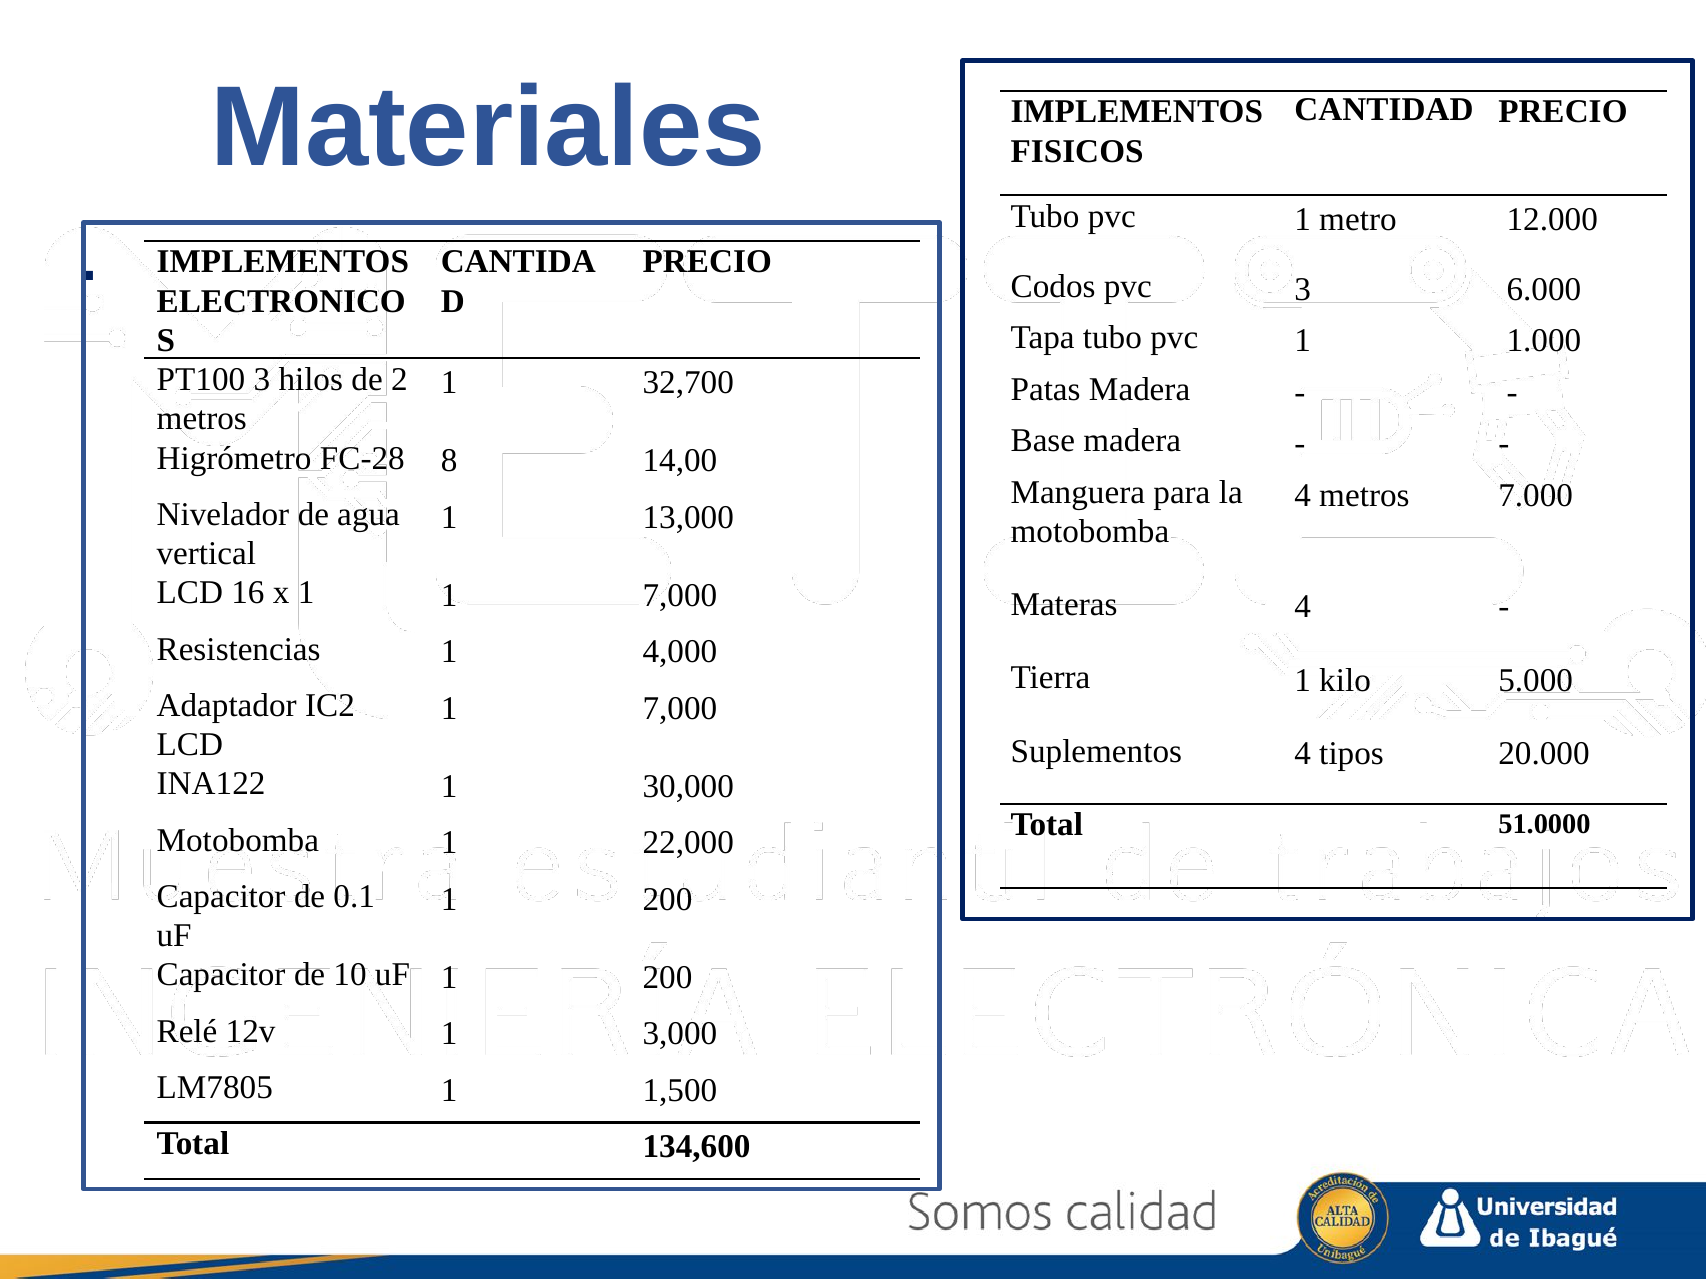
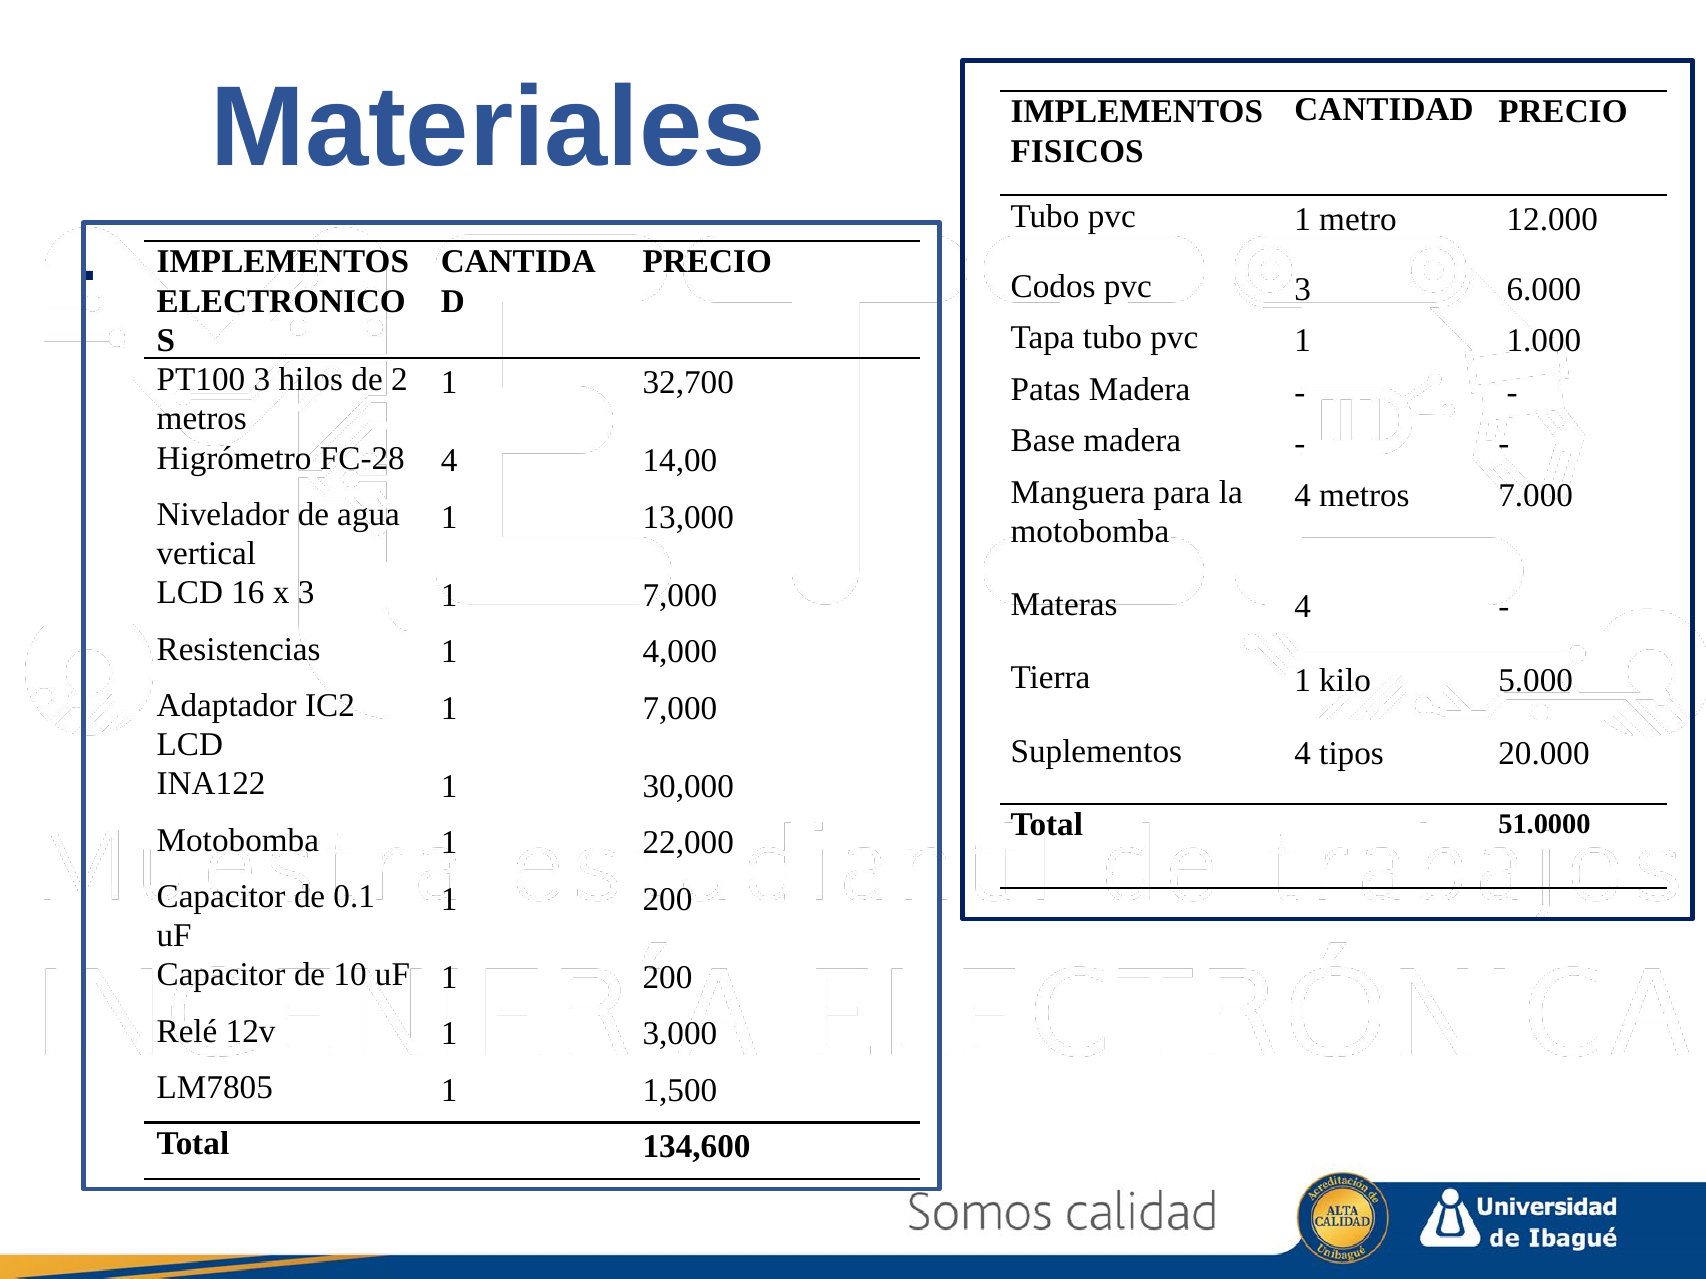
FC-28 8: 8 -> 4 (449, 461)
x 1: 1 -> 3 (306, 593)
